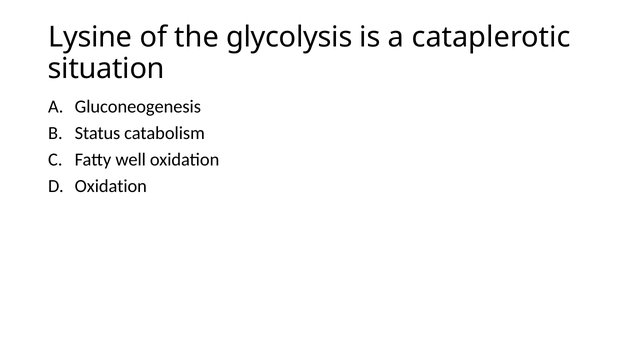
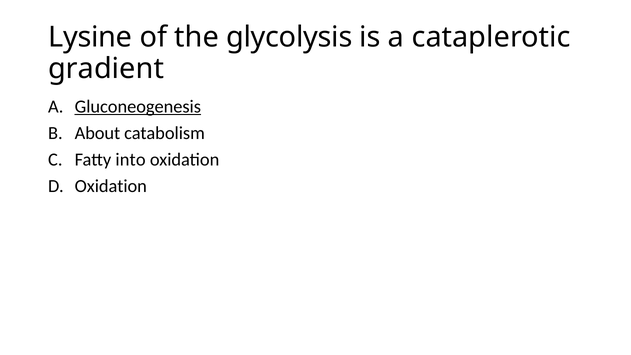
situation: situation -> gradient (106, 69)
Gluconeogenesis underline: none -> present (138, 107)
Status: Status -> About (97, 133)
well: well -> into (131, 160)
